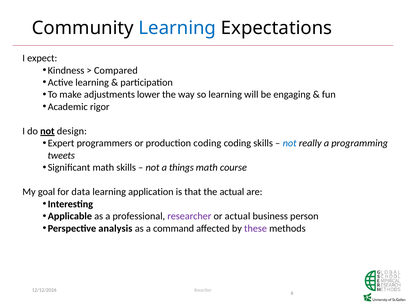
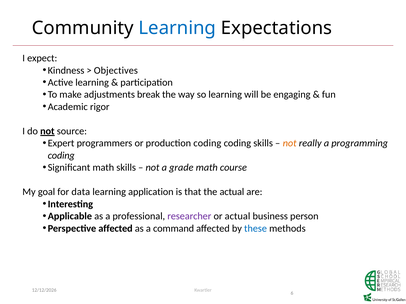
Compared: Compared -> Objectives (116, 70)
lower: lower -> break (149, 95)
design: design -> source (72, 131)
not colour: blue -> orange (290, 144)
tweets: tweets -> coding (61, 156)
things: things -> grade (181, 168)
Perspective analysis: analysis -> affected (115, 229)
these colour: purple -> blue (256, 229)
